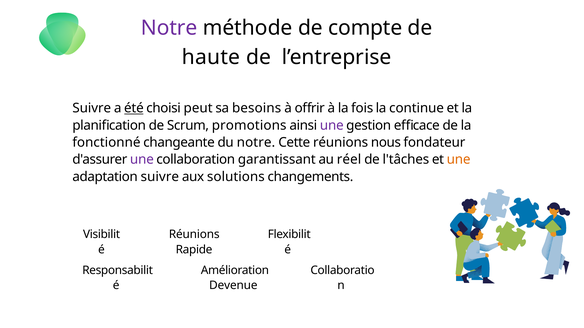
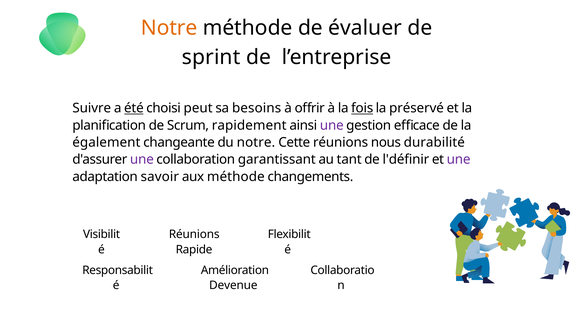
Notre colour: purple -> orange (169, 28)
compte: compte -> évaluer (365, 28)
haute: haute -> sprint (211, 57)
fois underline: none -> present (362, 108)
continue: continue -> préservé (417, 108)
promotions: promotions -> rapidement (249, 126)
fonctionné: fonctionné -> également (106, 143)
fondateur: fondateur -> durabilité (434, 143)
réel: réel -> tant (349, 160)
l'tâches: l'tâches -> l'définir (406, 160)
une colour: orange -> purple (459, 160)
adaptation suivre: suivre -> savoir (160, 177)
aux solutions: solutions -> méthode (236, 177)
